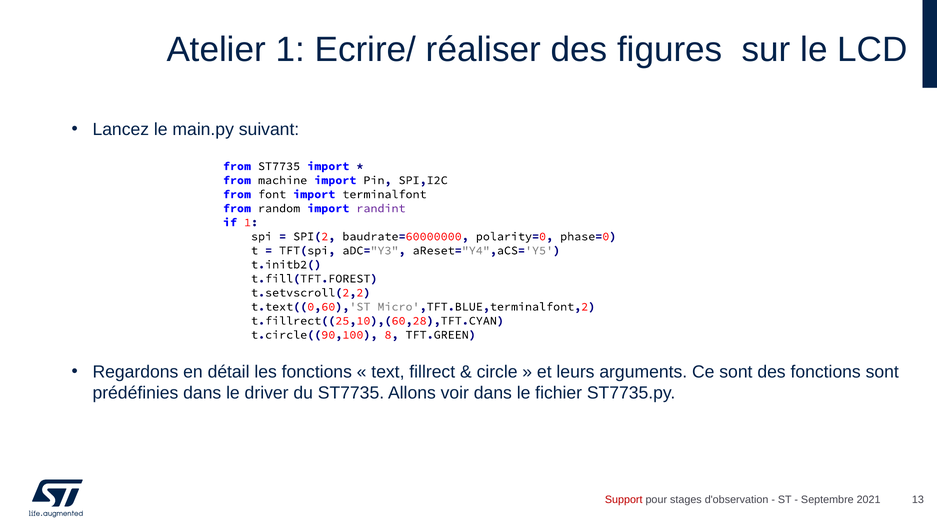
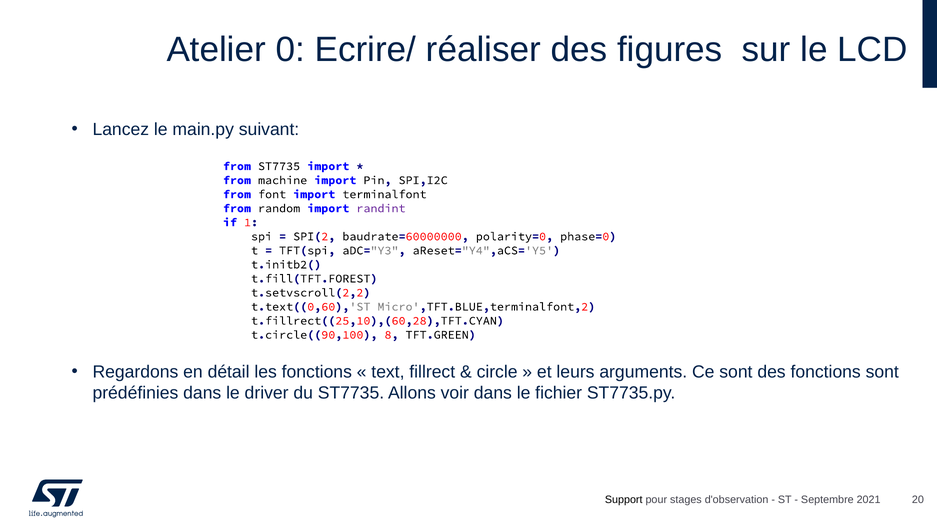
Atelier 1: 1 -> 0 (290, 50)
Support colour: red -> black (624, 500)
13: 13 -> 20 (918, 500)
